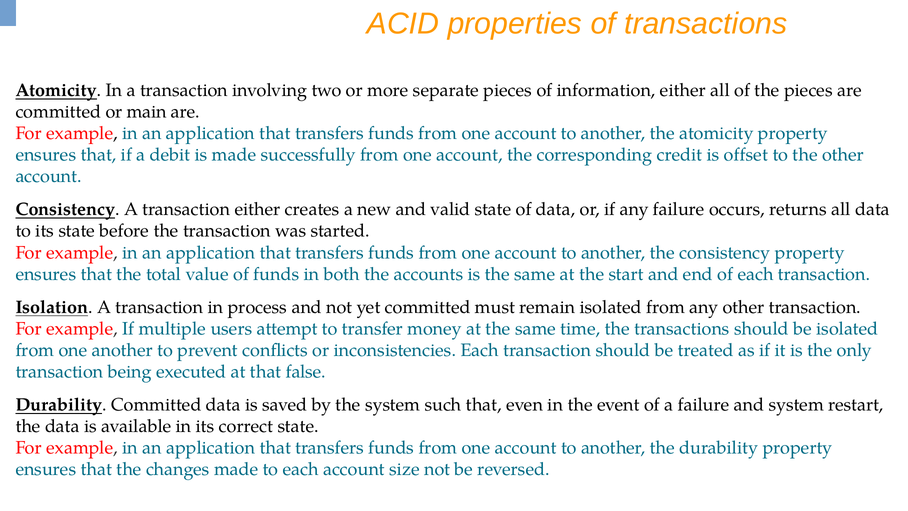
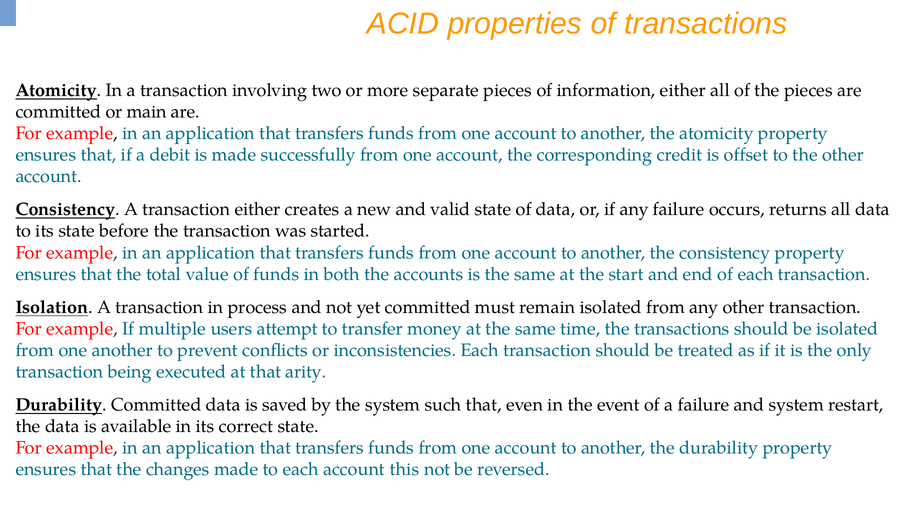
false: false -> arity (306, 372)
size: size -> this (404, 469)
